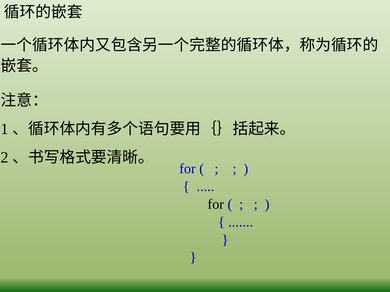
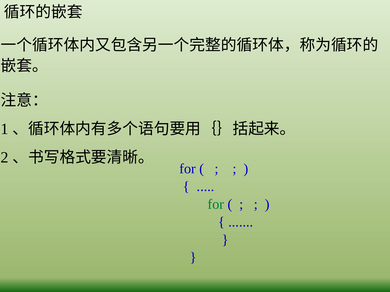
for colour: black -> green (216, 205)
